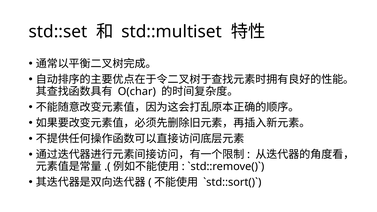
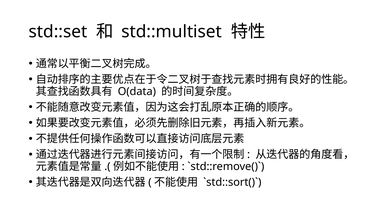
O(char: O(char -> O(data (137, 91)
